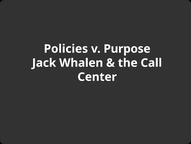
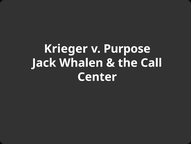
Policies: Policies -> Krieger (66, 49)
